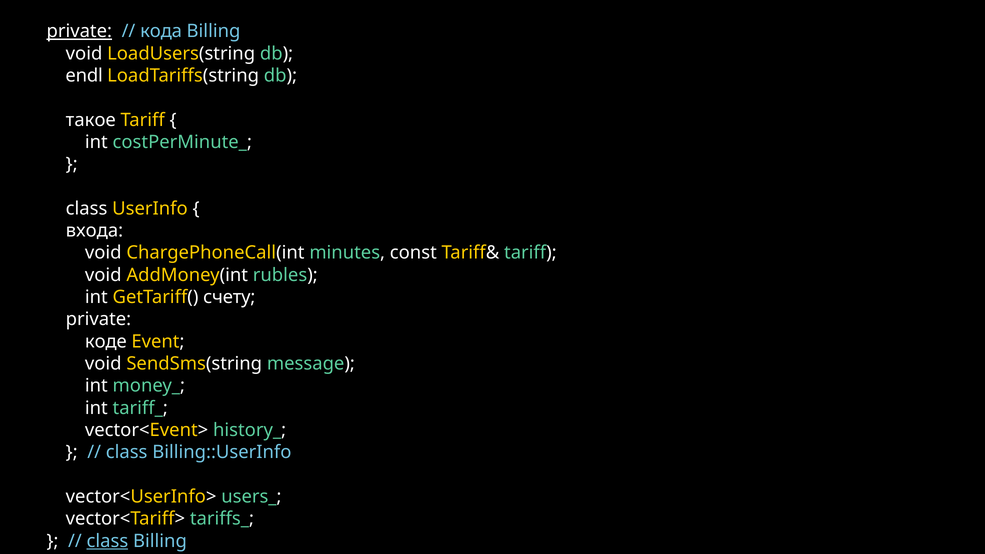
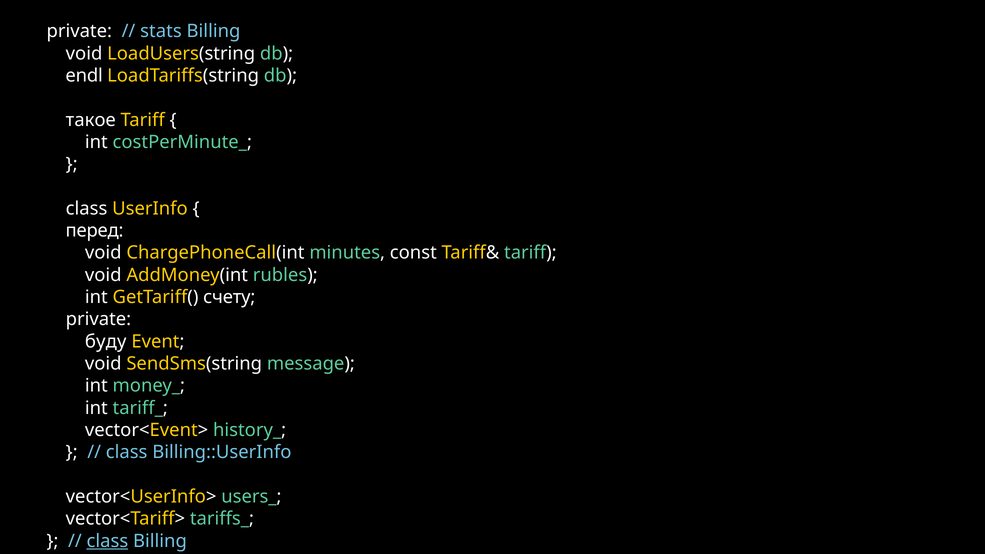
private underline: present -> none (79, 31)
кода: кода -> stats (161, 31)
входа: входа -> перед (95, 231)
коде: коде -> буду (106, 342)
